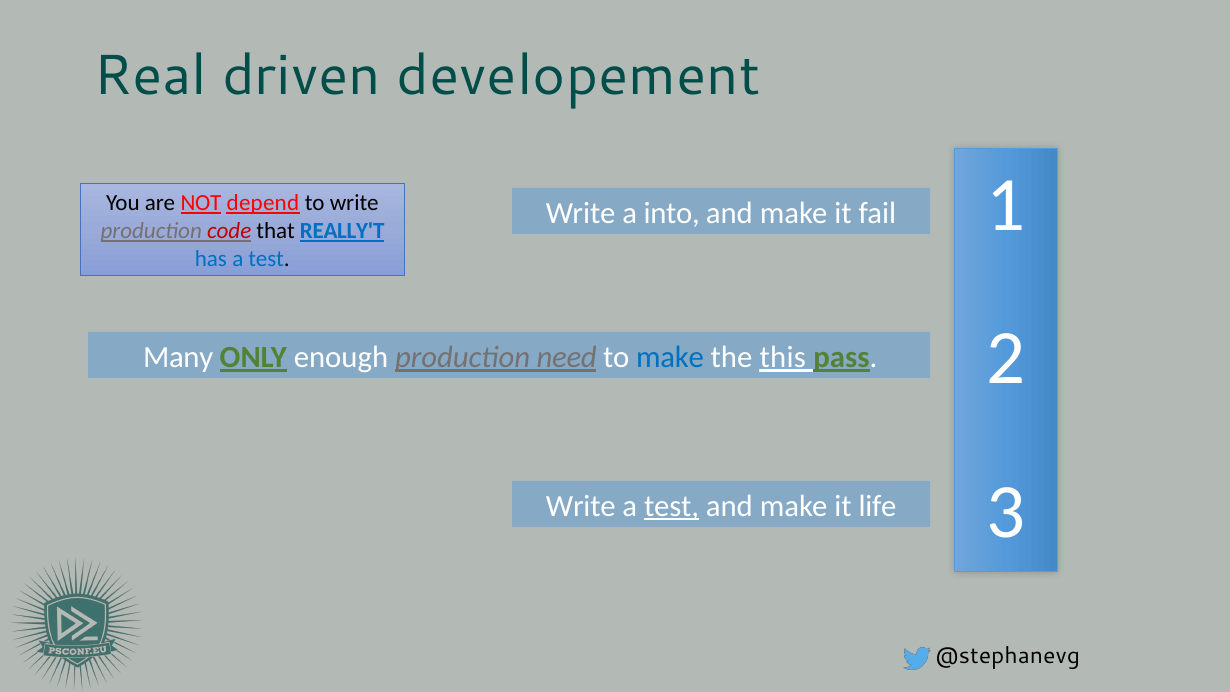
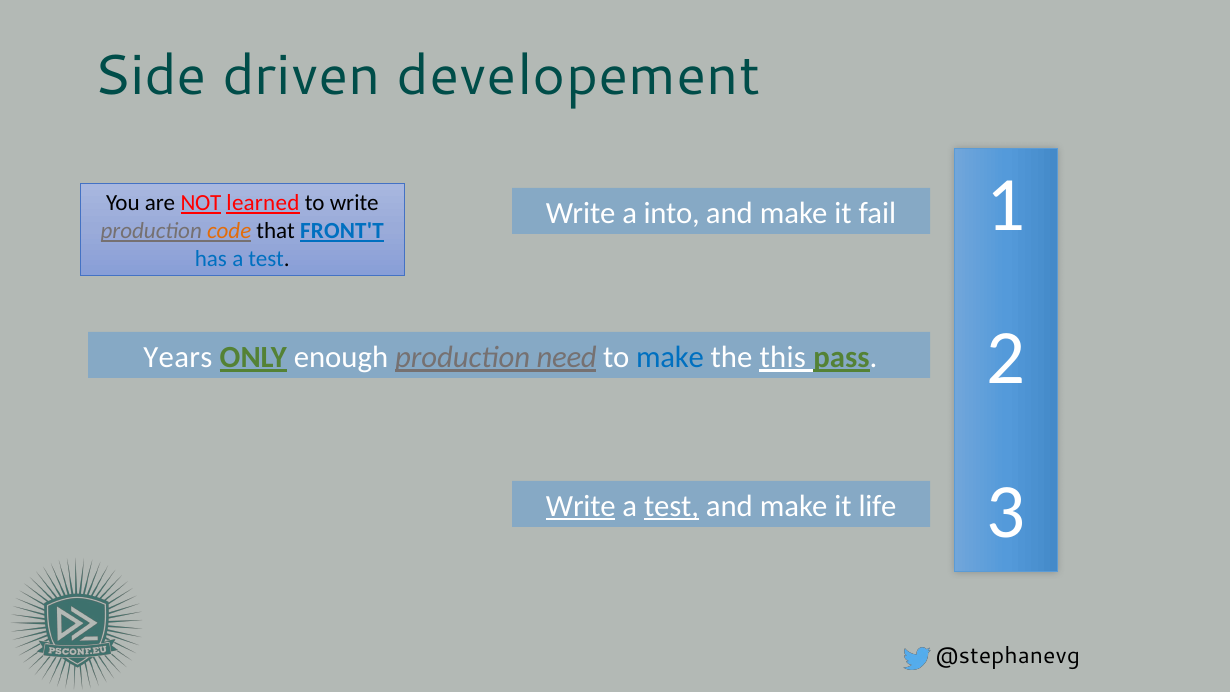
Real: Real -> Side (150, 76)
depend: depend -> learned (263, 203)
code colour: red -> orange (229, 231)
REALLY'T: REALLY'T -> FRONT'T (342, 231)
Many: Many -> Years (178, 357)
Write underline: none -> present (581, 506)
